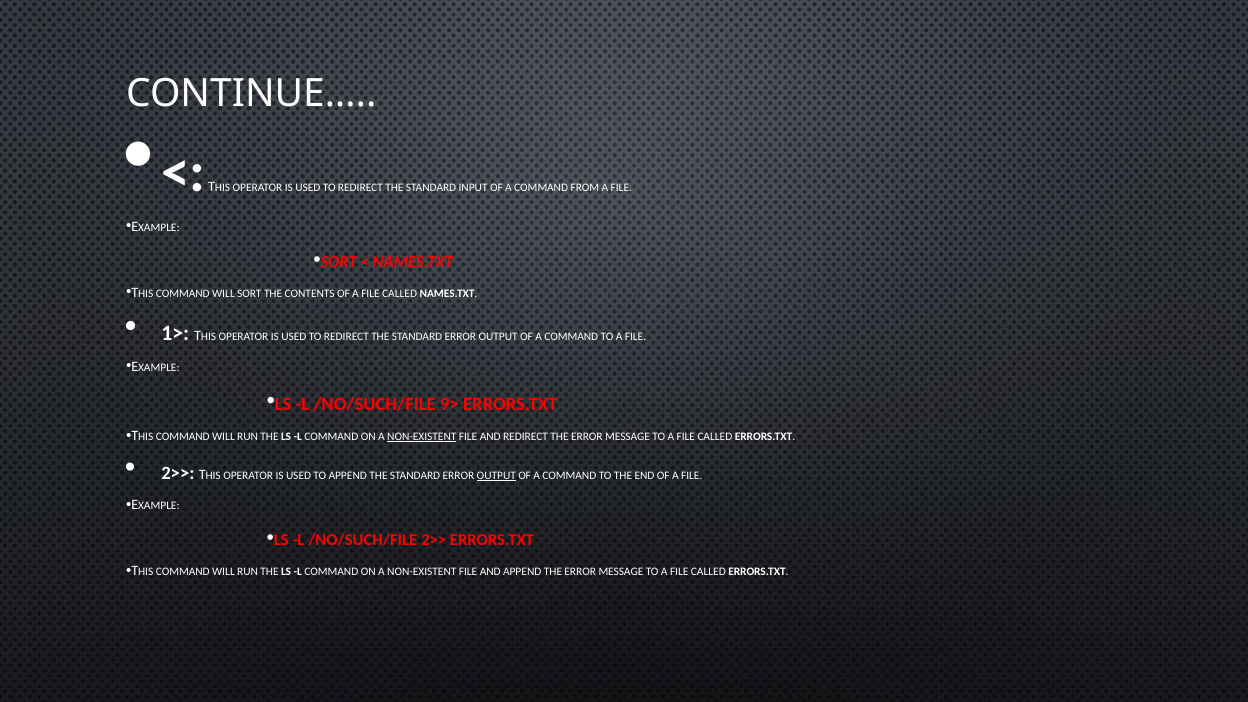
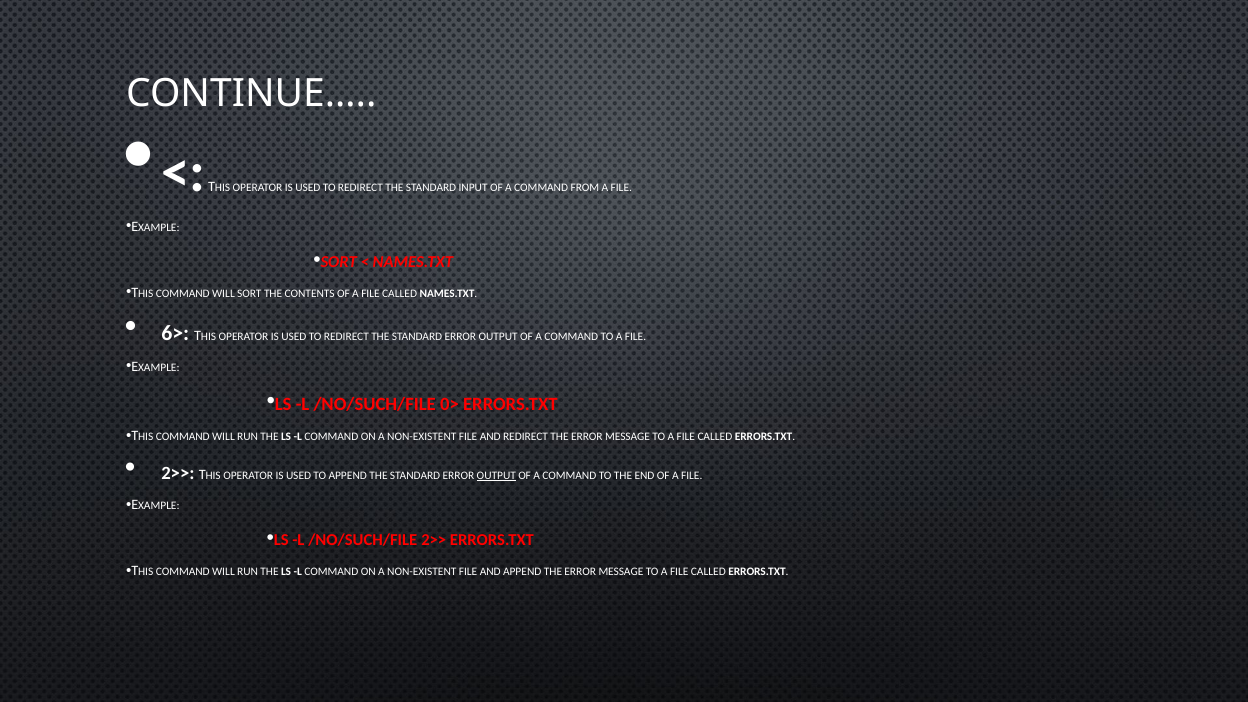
1>: 1> -> 6> (175, 333)
9>: 9> -> 0> (450, 404)
NON-EXISTENT underline: present -> none (422, 437)
